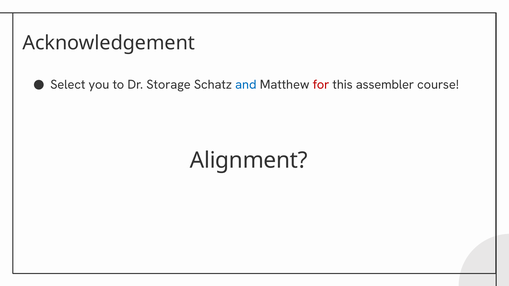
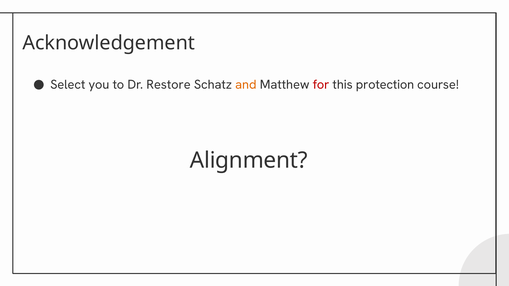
Storage: Storage -> Restore (169, 85)
and colour: blue -> orange (246, 85)
assembler: assembler -> protection (385, 85)
